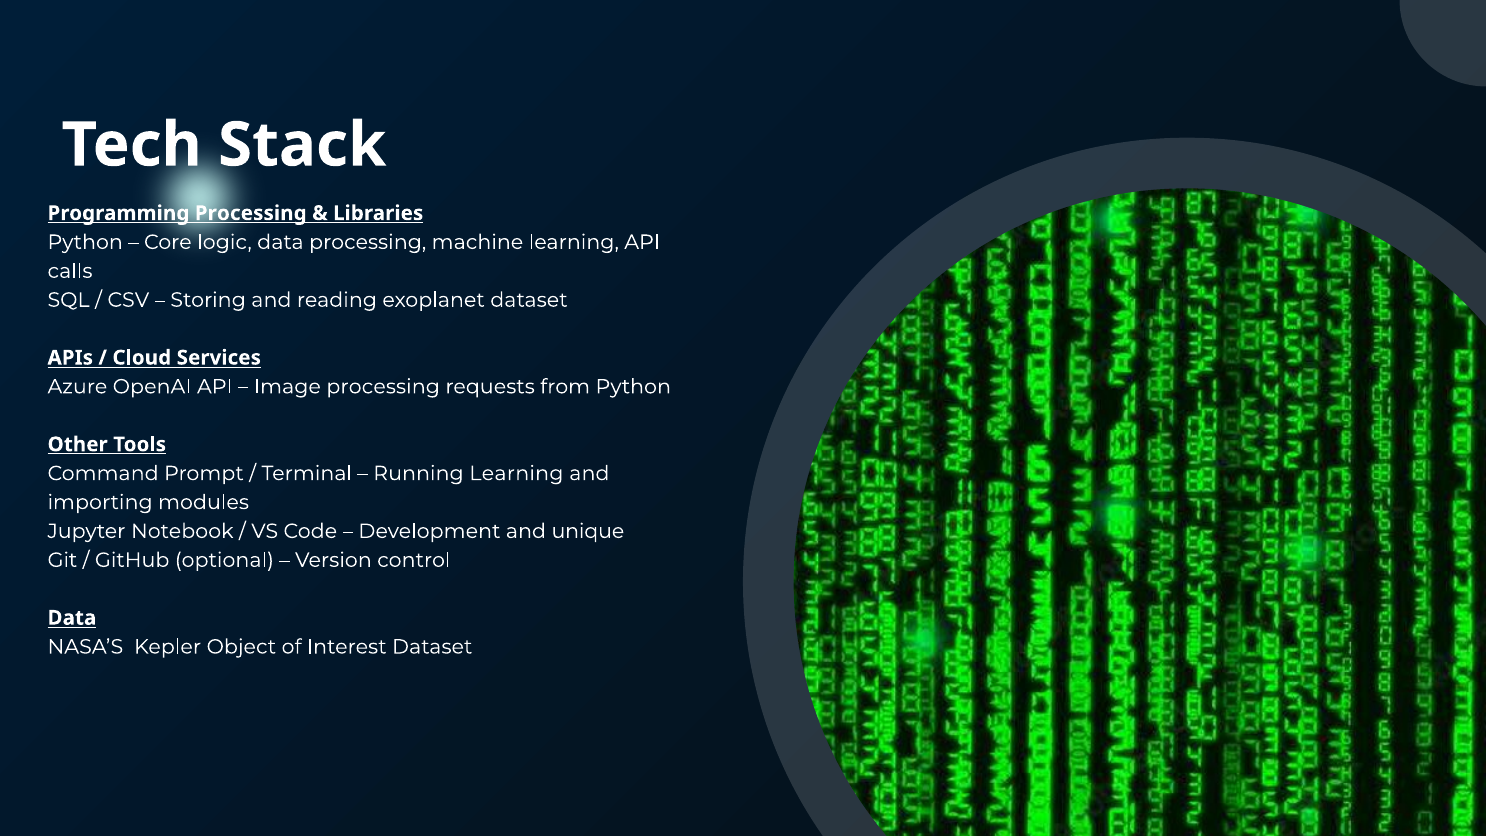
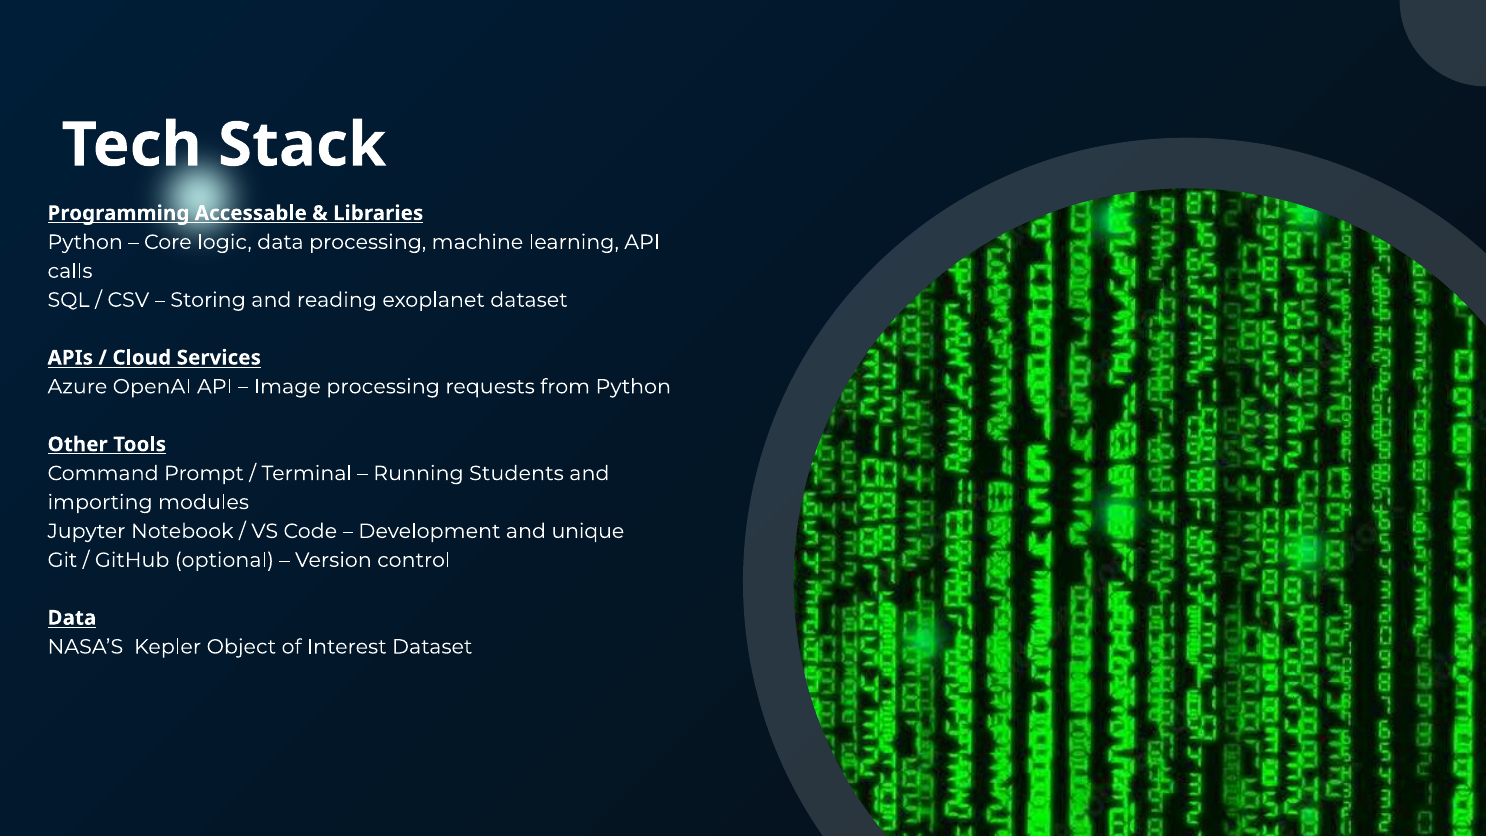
Programming Processing: Processing -> Accessable (251, 213)
Running Learning: Learning -> Students (516, 473)
